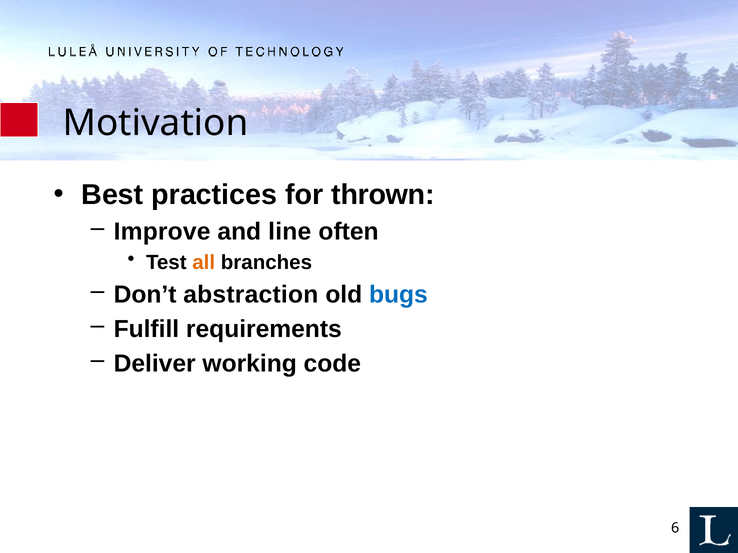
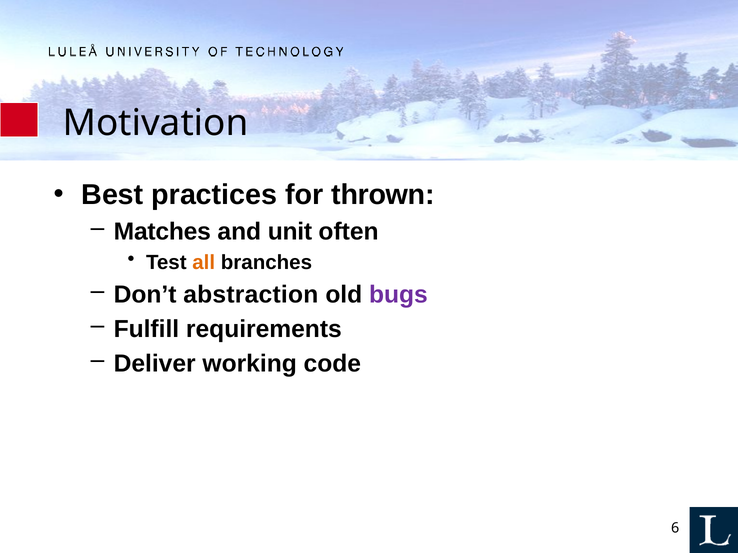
Improve: Improve -> Matches (162, 232)
line: line -> unit (290, 232)
bugs colour: blue -> purple (398, 295)
